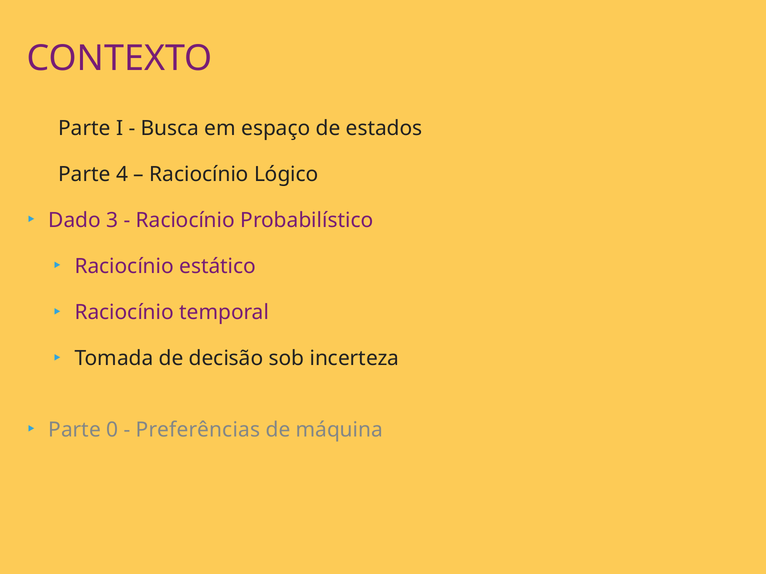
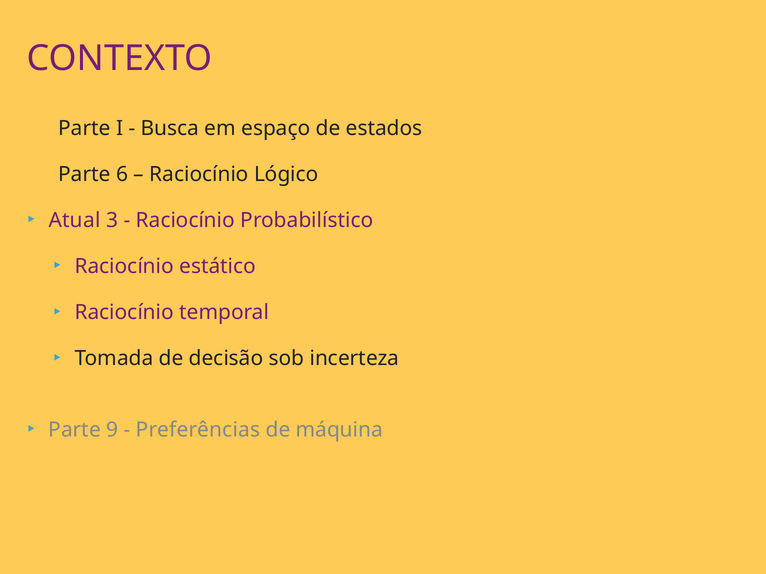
4: 4 -> 6 (122, 174)
Dado: Dado -> Atual (75, 221)
0: 0 -> 9 (112, 430)
